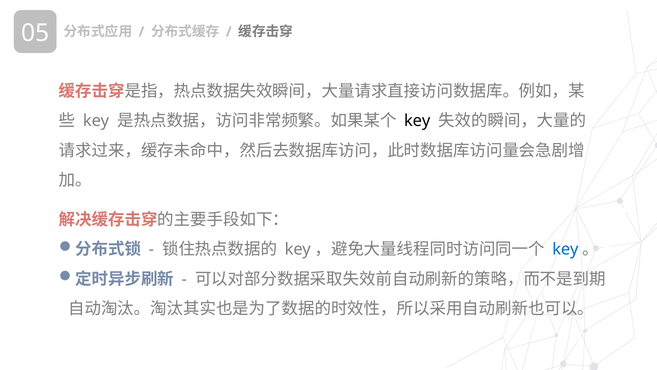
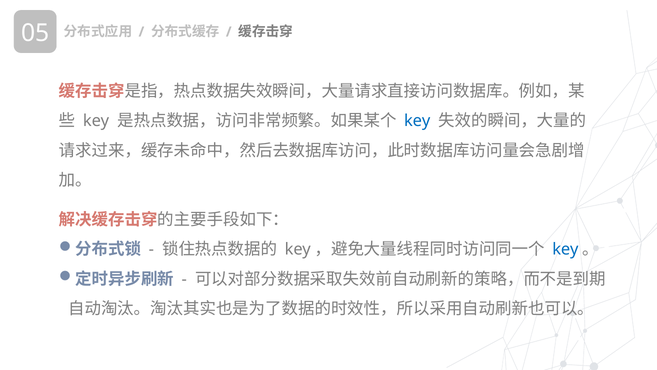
key colour: black -> blue (417, 121)
